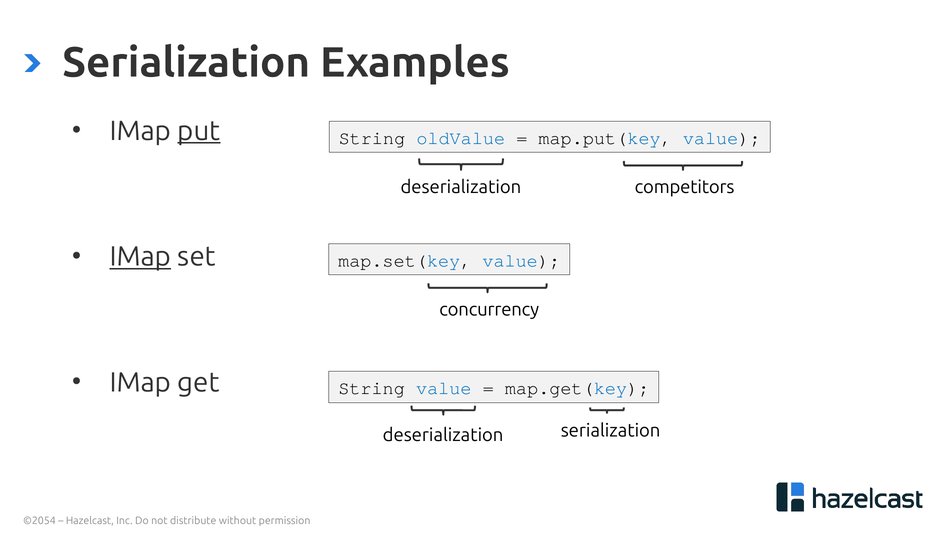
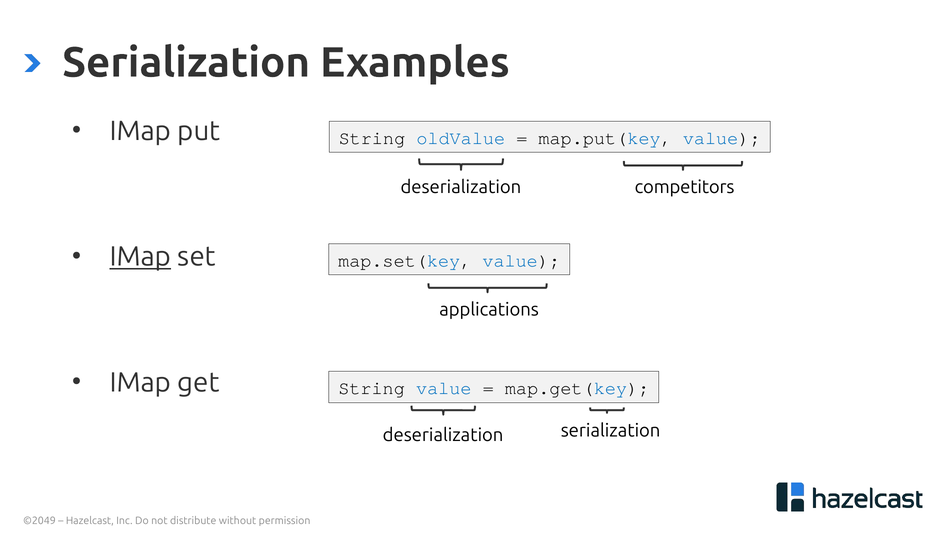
put underline: present -> none (199, 131)
concurrency: concurrency -> applications (489, 310)
©2054: ©2054 -> ©2049 (39, 521)
